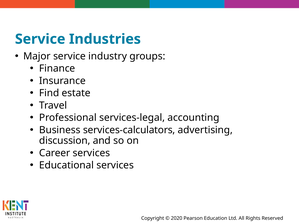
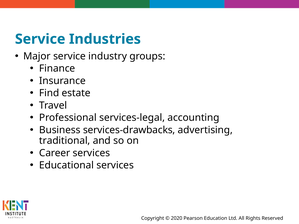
services-calculators: services-calculators -> services-drawbacks (129, 130)
discussion: discussion -> traditional (65, 141)
